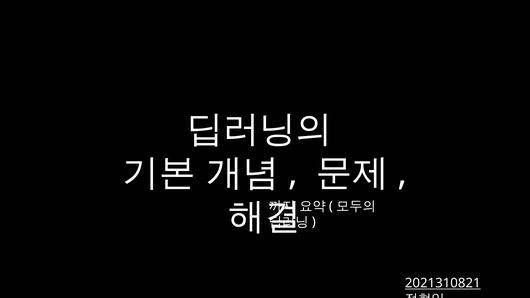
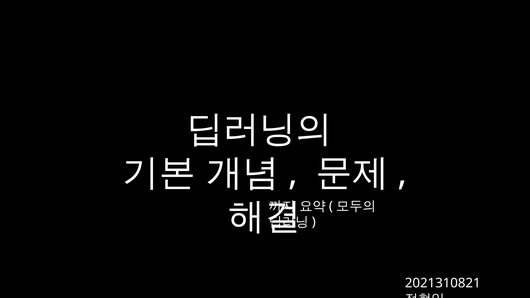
2021310821 underline: present -> none (443, 283)
